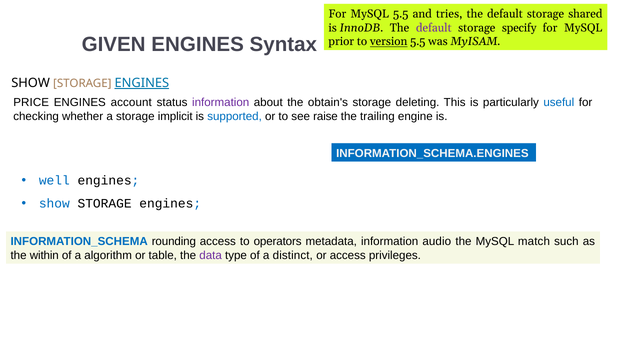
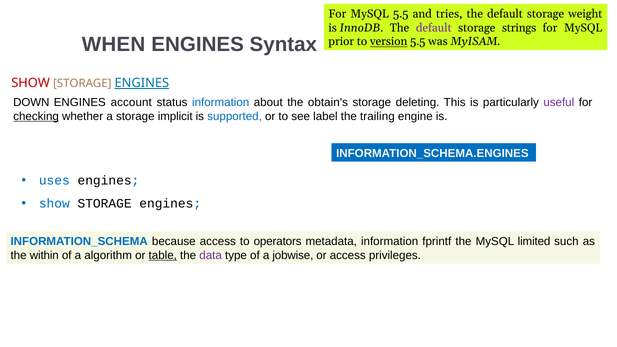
shared: shared -> weight (585, 14)
specify: specify -> strings (519, 28)
GIVEN: GIVEN -> WHEN (114, 45)
SHOW colour: black -> red (31, 83)
PRICE: PRICE -> DOWN (31, 103)
information colour: purple -> blue (221, 103)
useful colour: blue -> purple (559, 103)
checking underline: none -> present (36, 116)
raise: raise -> label (325, 116)
well: well -> uses (54, 181)
rounding: rounding -> because (174, 241)
audio: audio -> fprintf (437, 241)
match: match -> limited (534, 241)
table underline: none -> present (163, 255)
distinct: distinct -> jobwise (293, 255)
